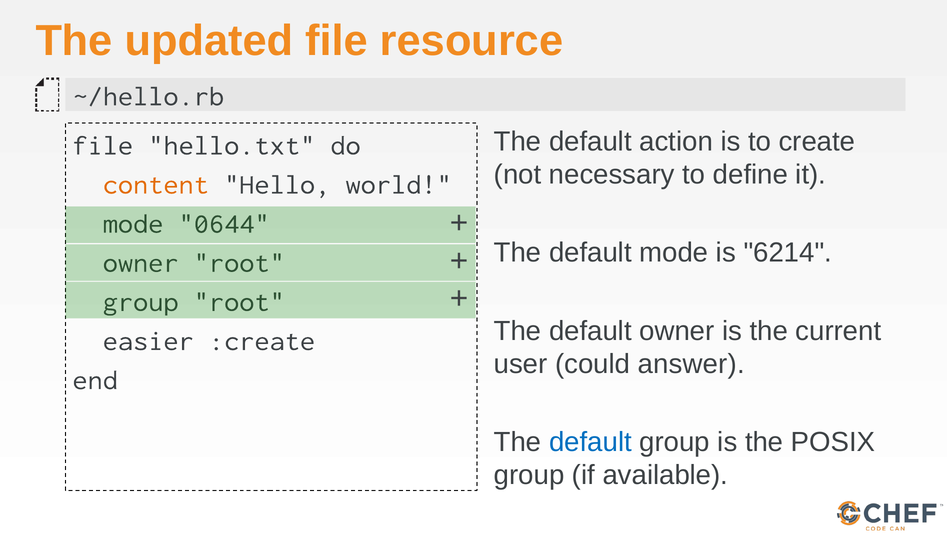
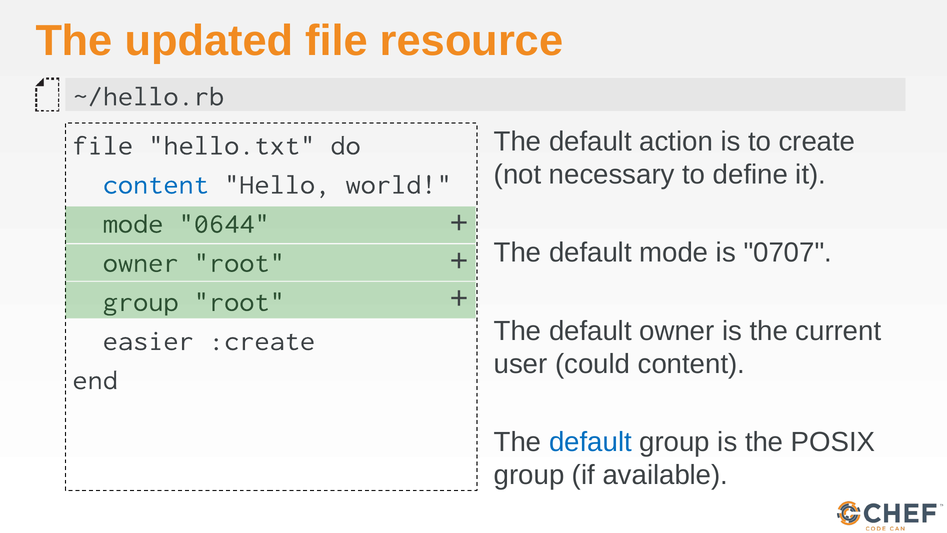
content colour: orange -> blue (156, 184)
6214: 6214 -> 0707 (788, 253)
could answer: answer -> content (691, 364)
